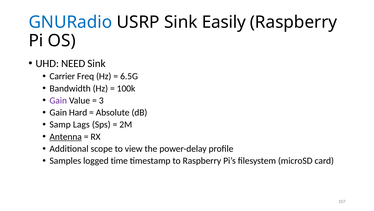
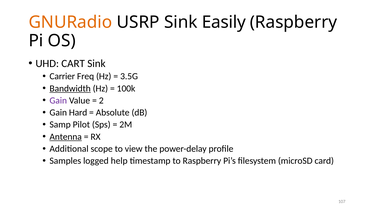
GNURadio colour: blue -> orange (70, 22)
NEED: NEED -> CART (73, 63)
6.5G: 6.5G -> 3.5G (129, 76)
Bandwidth underline: none -> present (70, 88)
3: 3 -> 2 (101, 100)
Lags: Lags -> Pilot (81, 124)
time: time -> help (119, 160)
